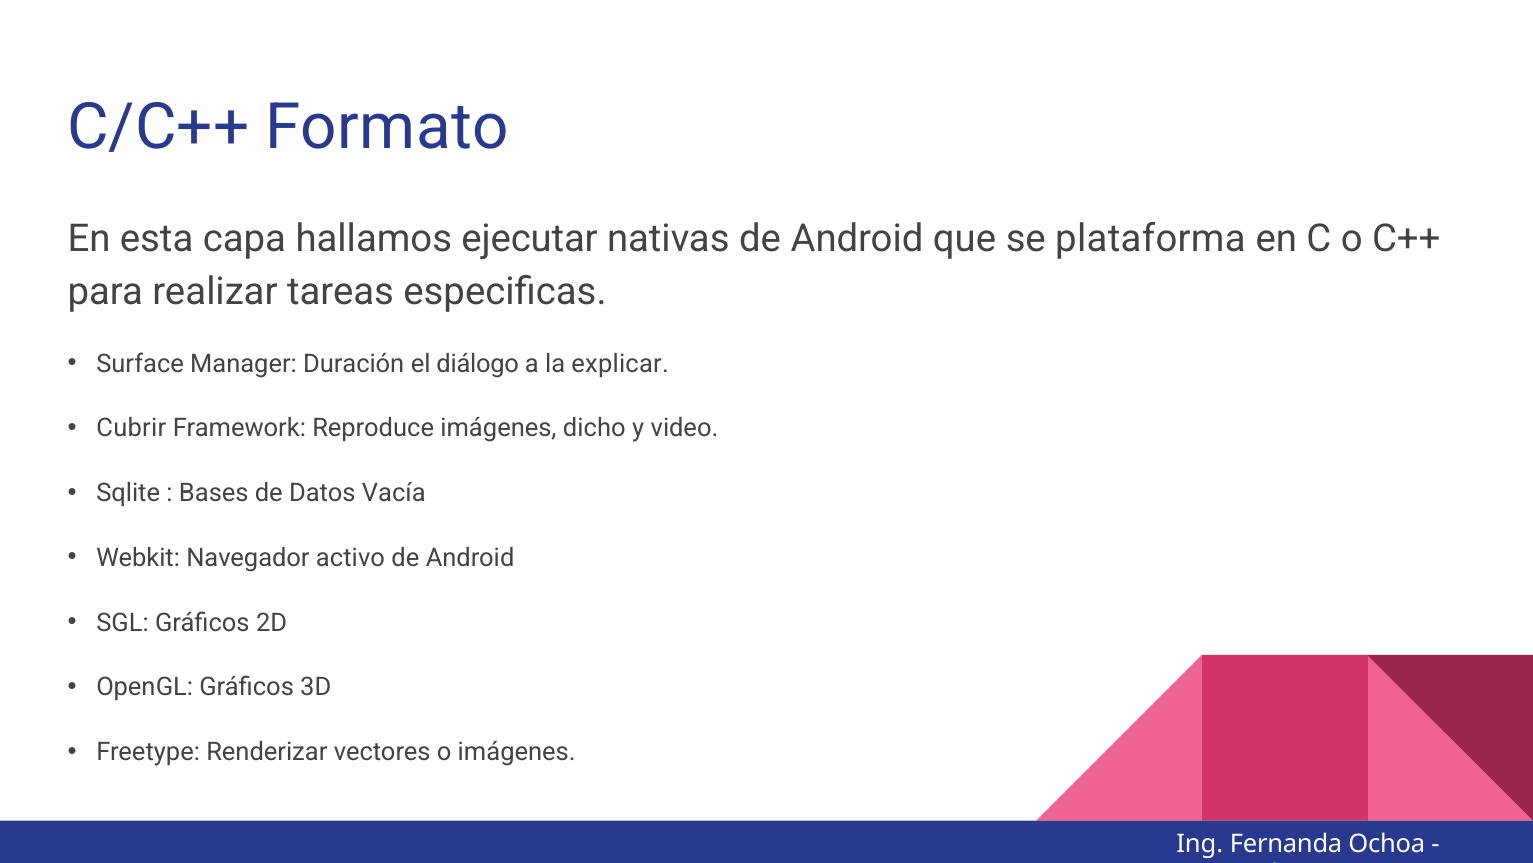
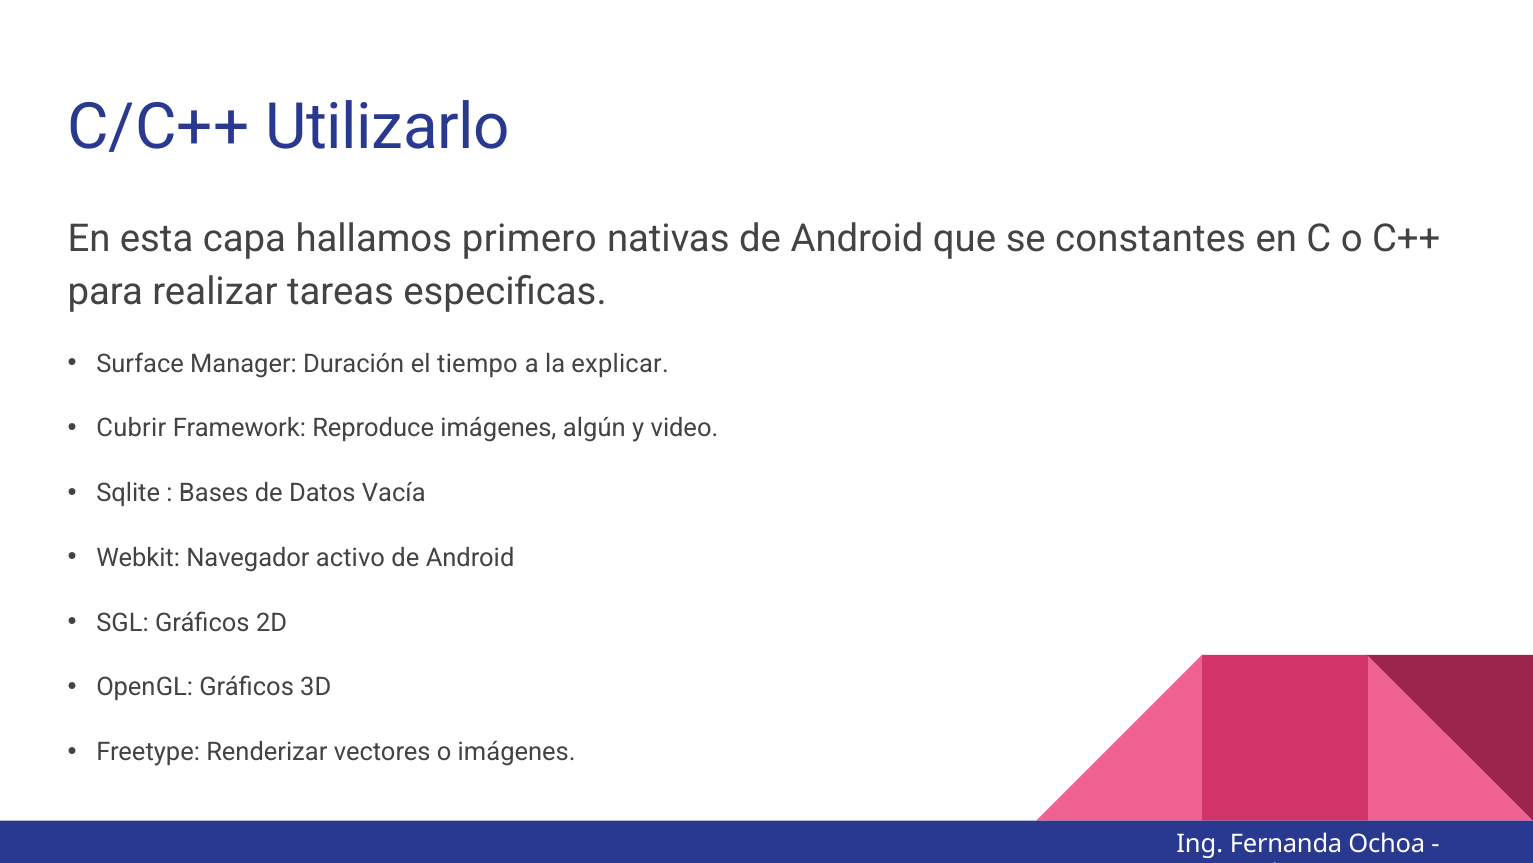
Formato: Formato -> Utilizarlo (388, 127)
ejecutar: ejecutar -> primero (529, 239)
plataforma: plataforma -> constantes (1151, 239)
diálogo: diálogo -> tiempo (477, 363)
dicho: dicho -> algún (594, 428)
